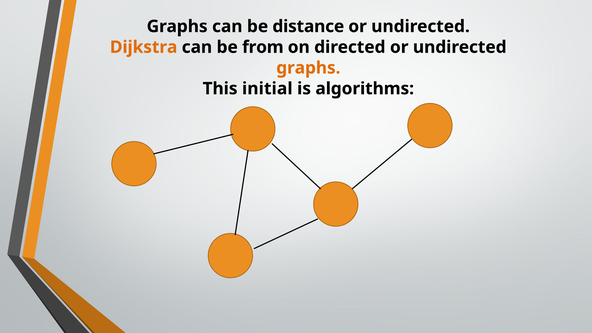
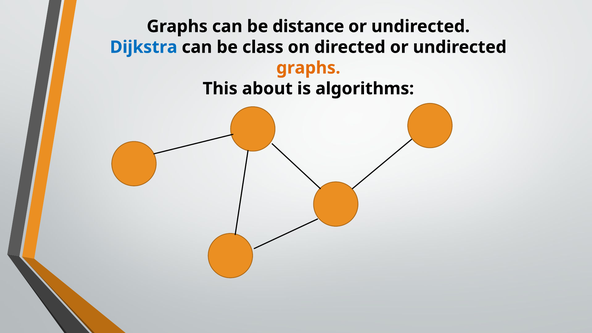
Dijkstra colour: orange -> blue (144, 47)
from: from -> class (263, 47)
initial: initial -> about (267, 89)
